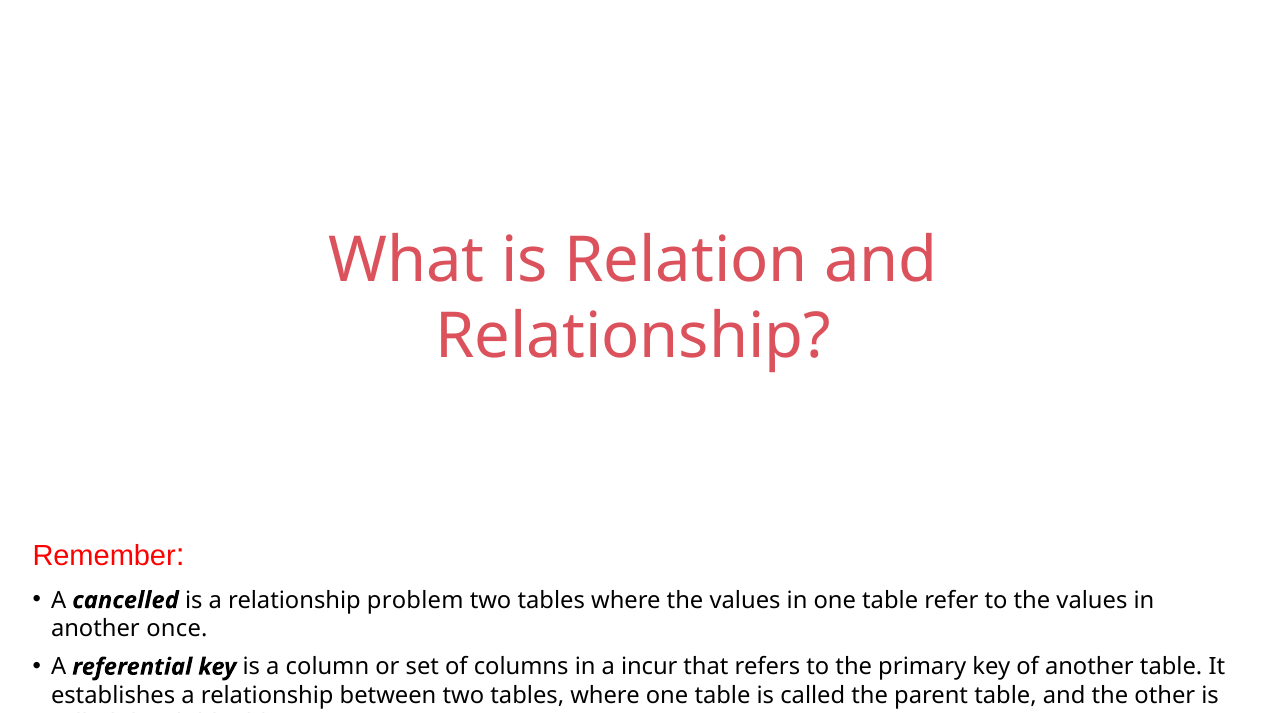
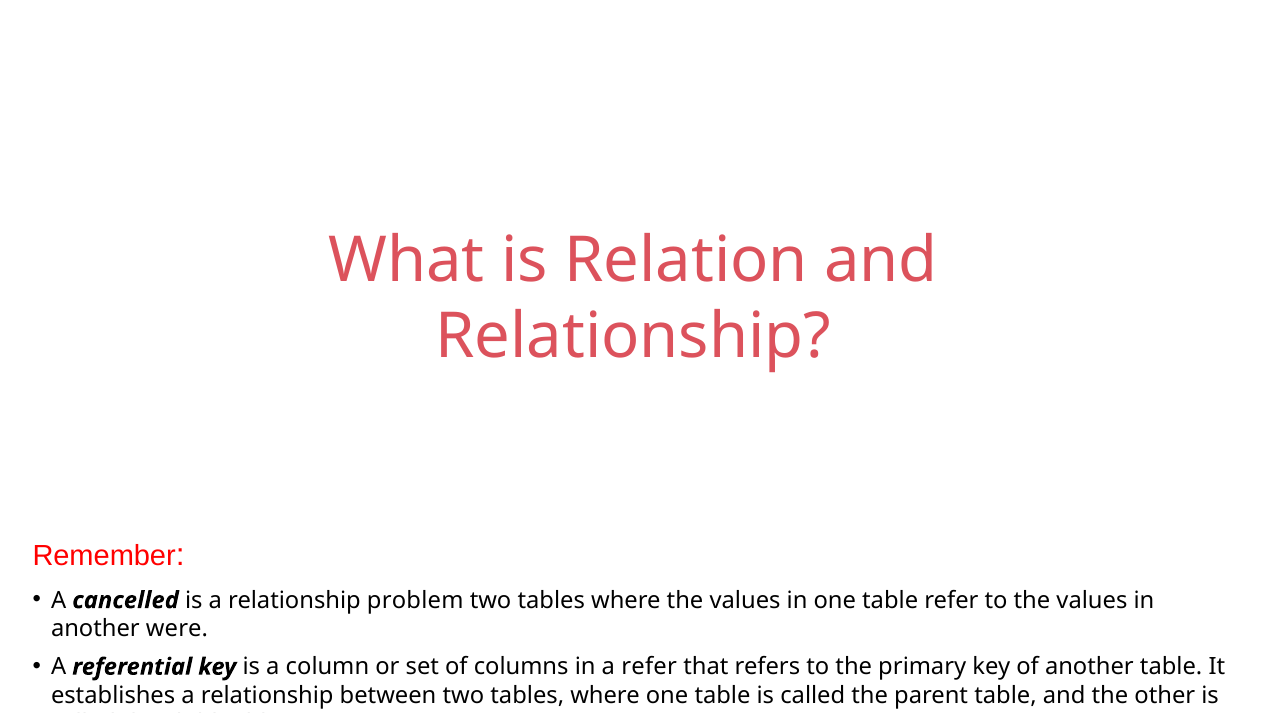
once: once -> were (177, 629)
a incur: incur -> refer (649, 667)
